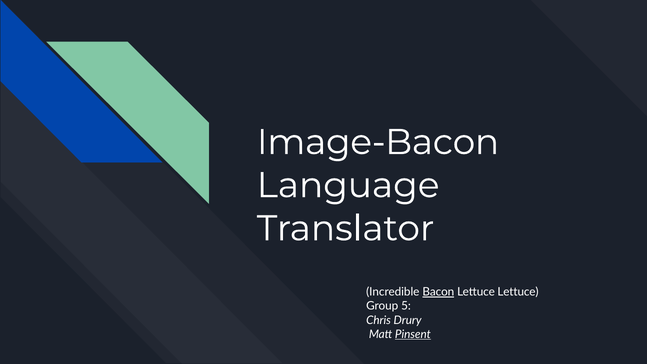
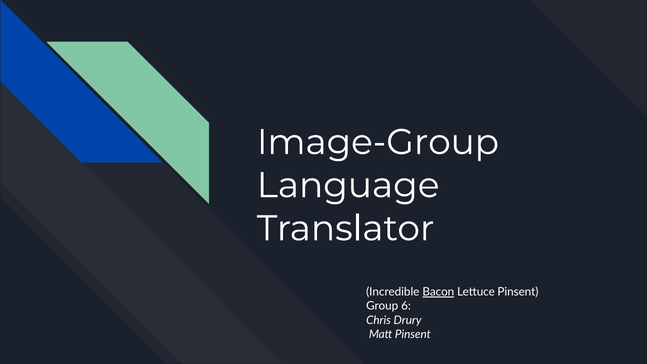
Image-Bacon: Image-Bacon -> Image-Group (378, 142)
Lettuce Lettuce: Lettuce -> Pinsent (518, 292)
5: 5 -> 6 (406, 306)
Pinsent underline: present -> none (413, 334)
